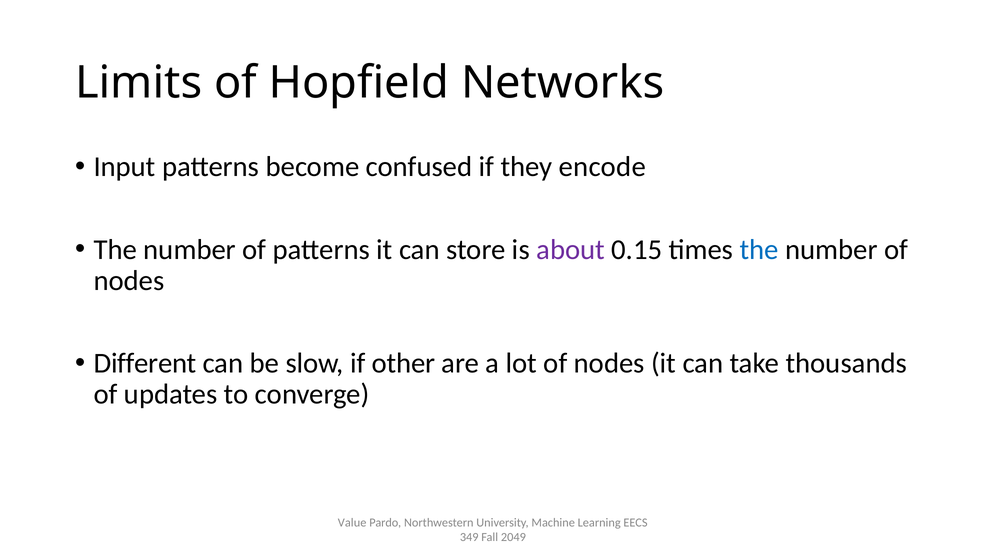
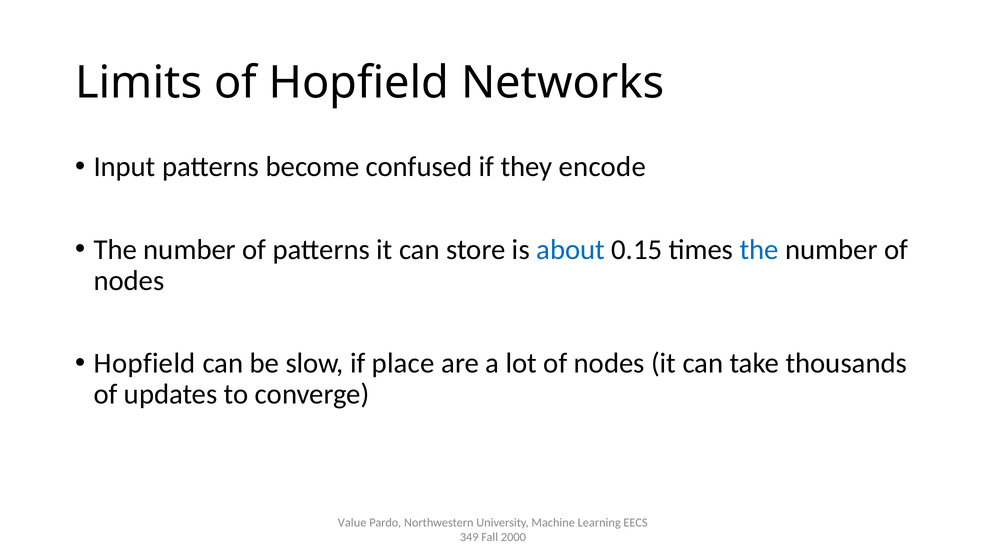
about colour: purple -> blue (571, 249)
Different: Different -> Hopfield (145, 363)
other: other -> place (403, 363)
2049: 2049 -> 2000 (513, 537)
